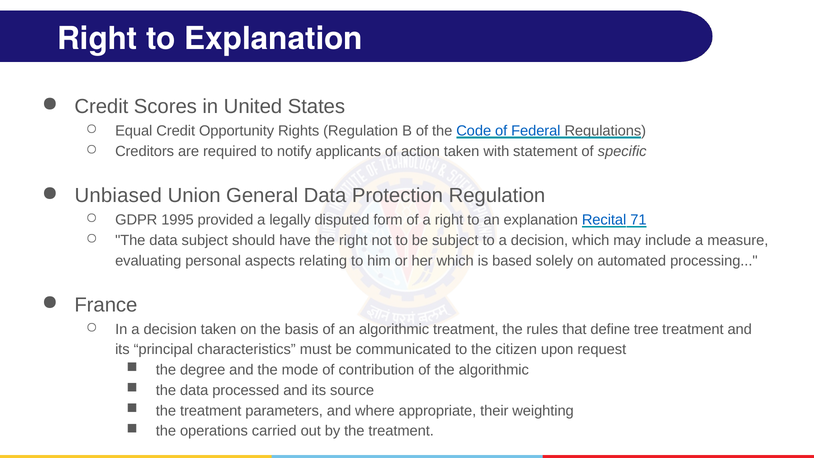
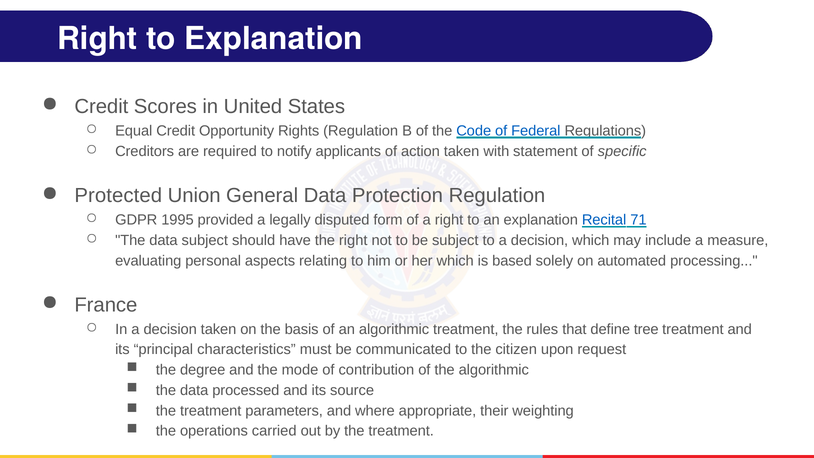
Unbiased: Unbiased -> Protected (118, 196)
